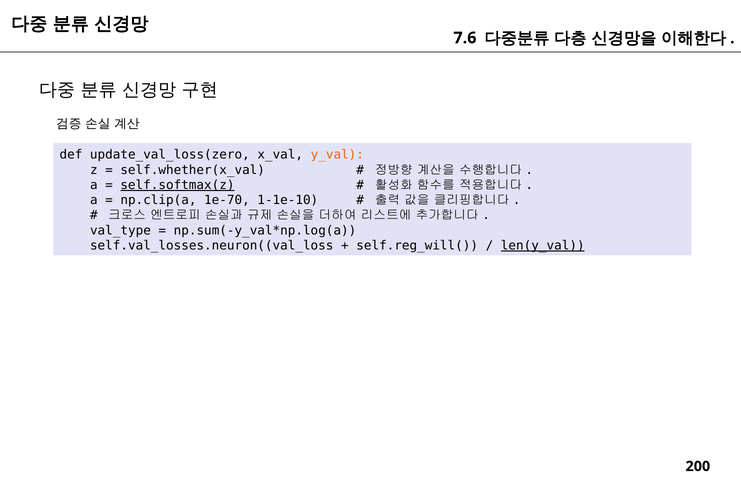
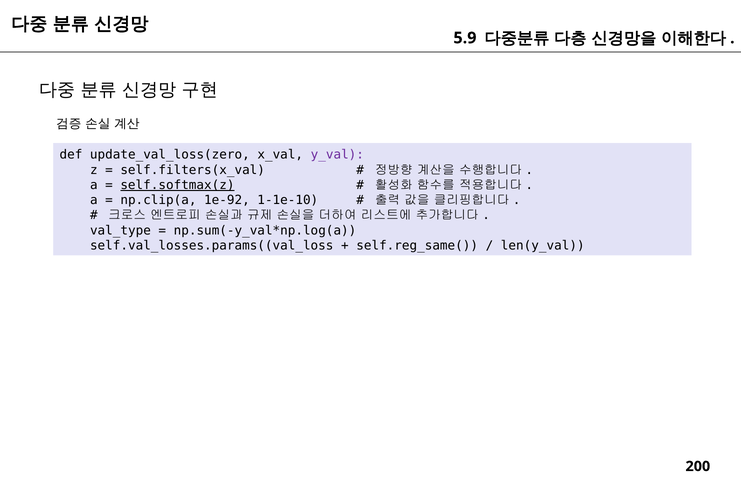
7.6: 7.6 -> 5.9 (465, 38)
y_val colour: orange -> purple (337, 155)
self.whether(x_val: self.whether(x_val -> self.filters(x_val (193, 170)
1e-70: 1e-70 -> 1e-92 (227, 200)
self.val_losses.neuron((val_loss: self.val_losses.neuron((val_loss -> self.val_losses.params((val_loss (212, 246)
self.reg_will(: self.reg_will( -> self.reg_same( (417, 246)
len(y_val underline: present -> none (543, 246)
